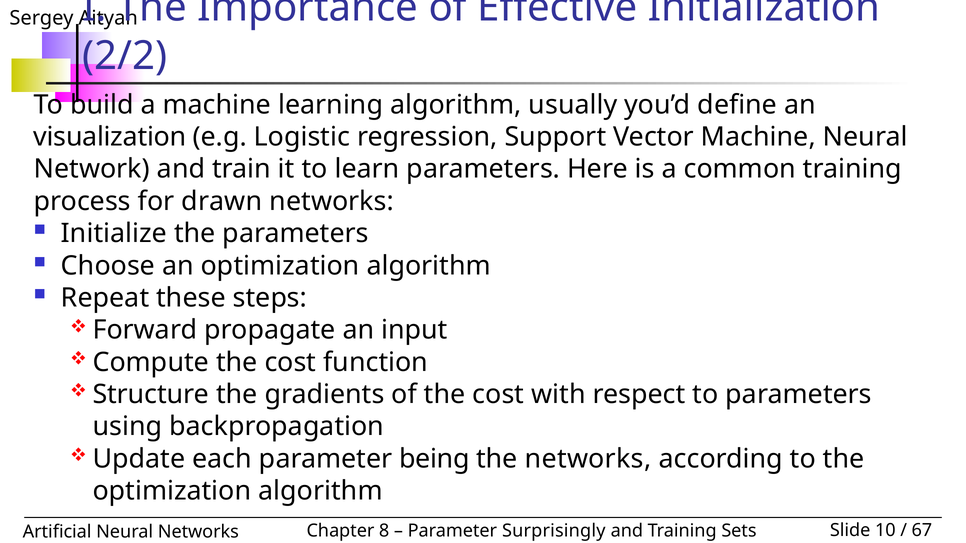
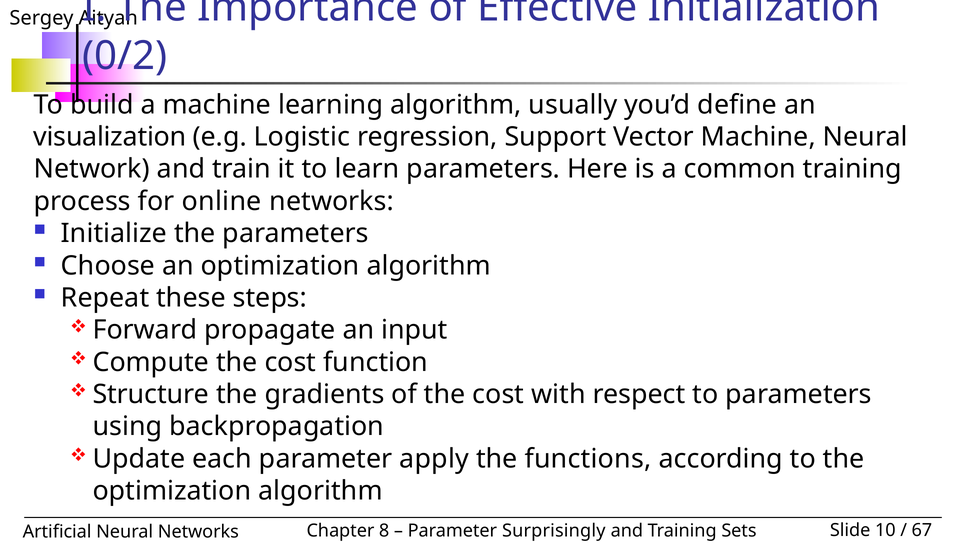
2/2: 2/2 -> 0/2 (125, 56)
drawn: drawn -> online (222, 201)
being: being -> apply (434, 459)
the networks: networks -> functions (588, 459)
